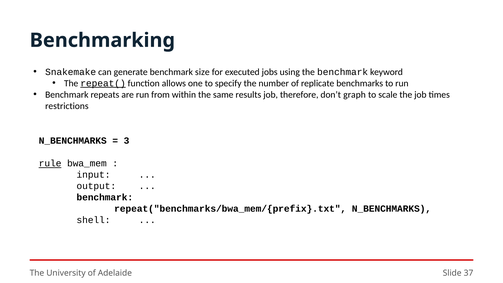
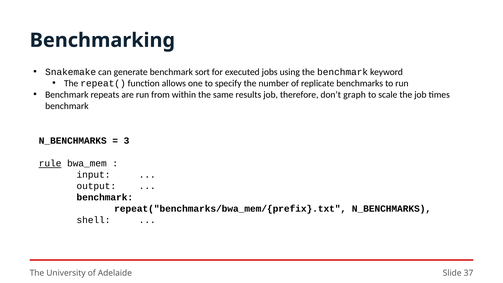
size: size -> sort (202, 72)
repeat( underline: present -> none (103, 83)
restrictions: restrictions -> benchmark (67, 106)
